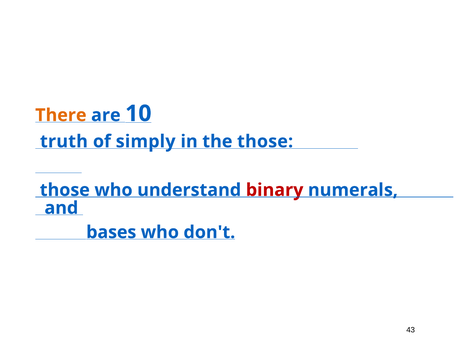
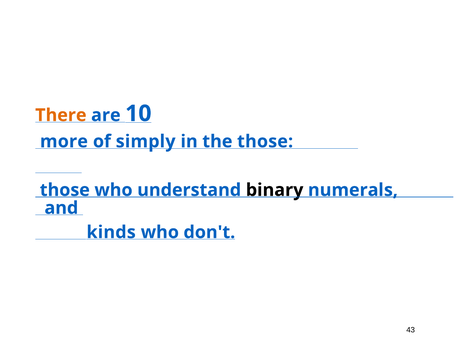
truth: truth -> more (64, 141)
binary colour: red -> black (275, 190)
bases: bases -> kinds (111, 232)
